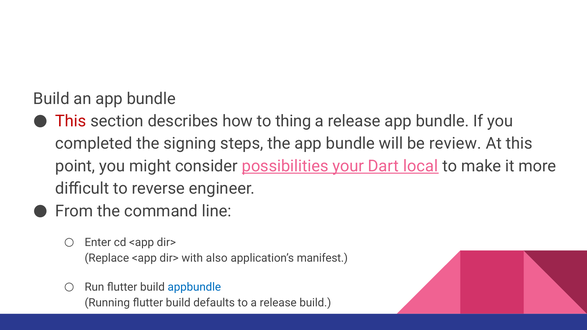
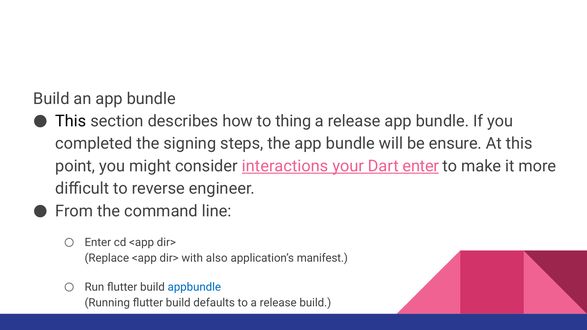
This colour: red -> black (71, 121)
review: review -> ensure (455, 144)
possibilities: possibilities -> interactions (285, 166)
Dart local: local -> enter (421, 166)
